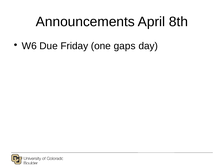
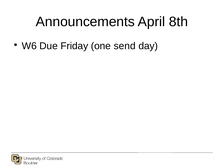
gaps: gaps -> send (125, 46)
